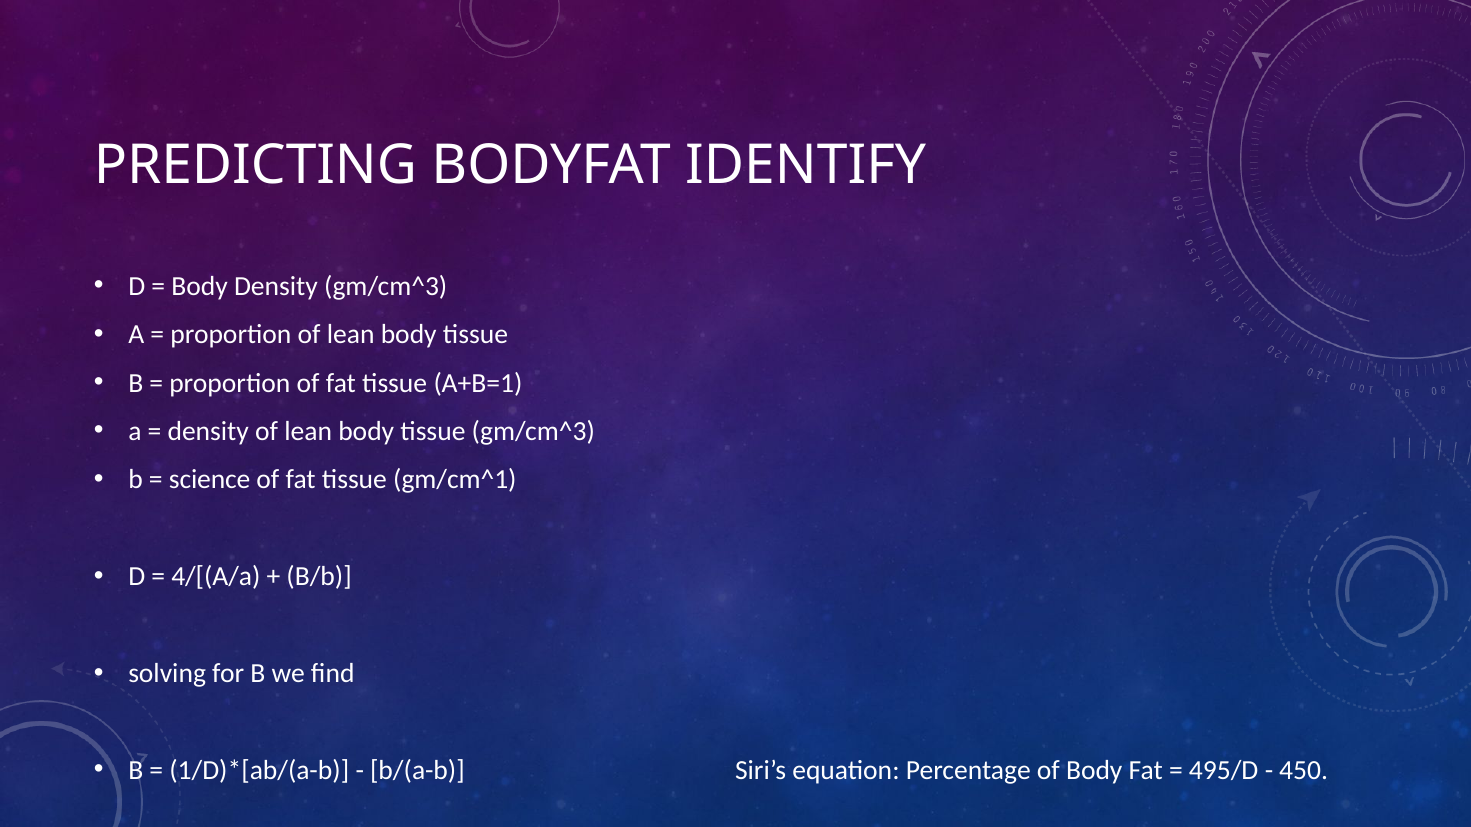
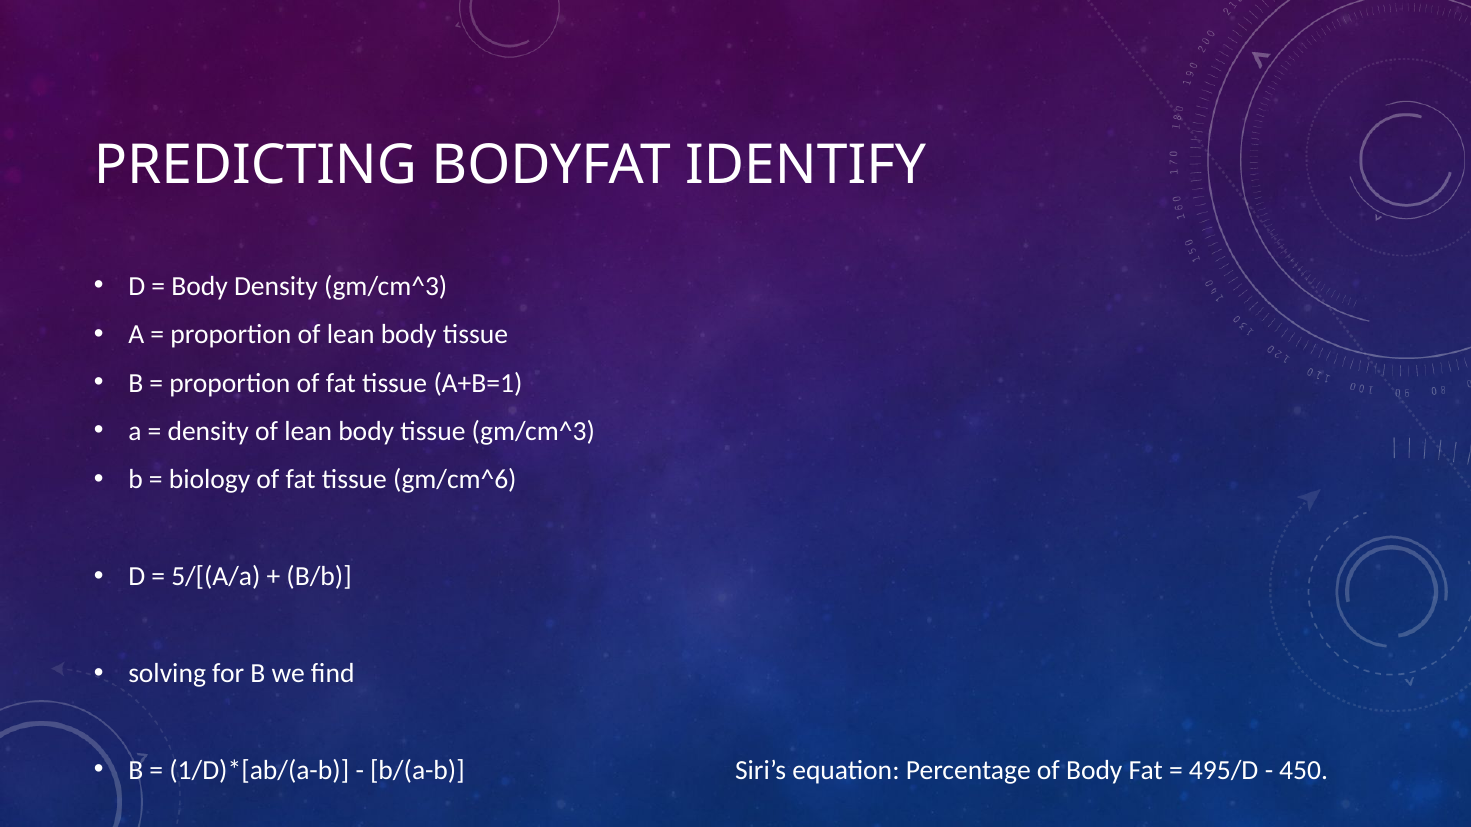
science: science -> biology (210, 480)
gm/cm^1: gm/cm^1 -> gm/cm^6 (455, 480)
4/[(A/a: 4/[(A/a -> 5/[(A/a (216, 577)
